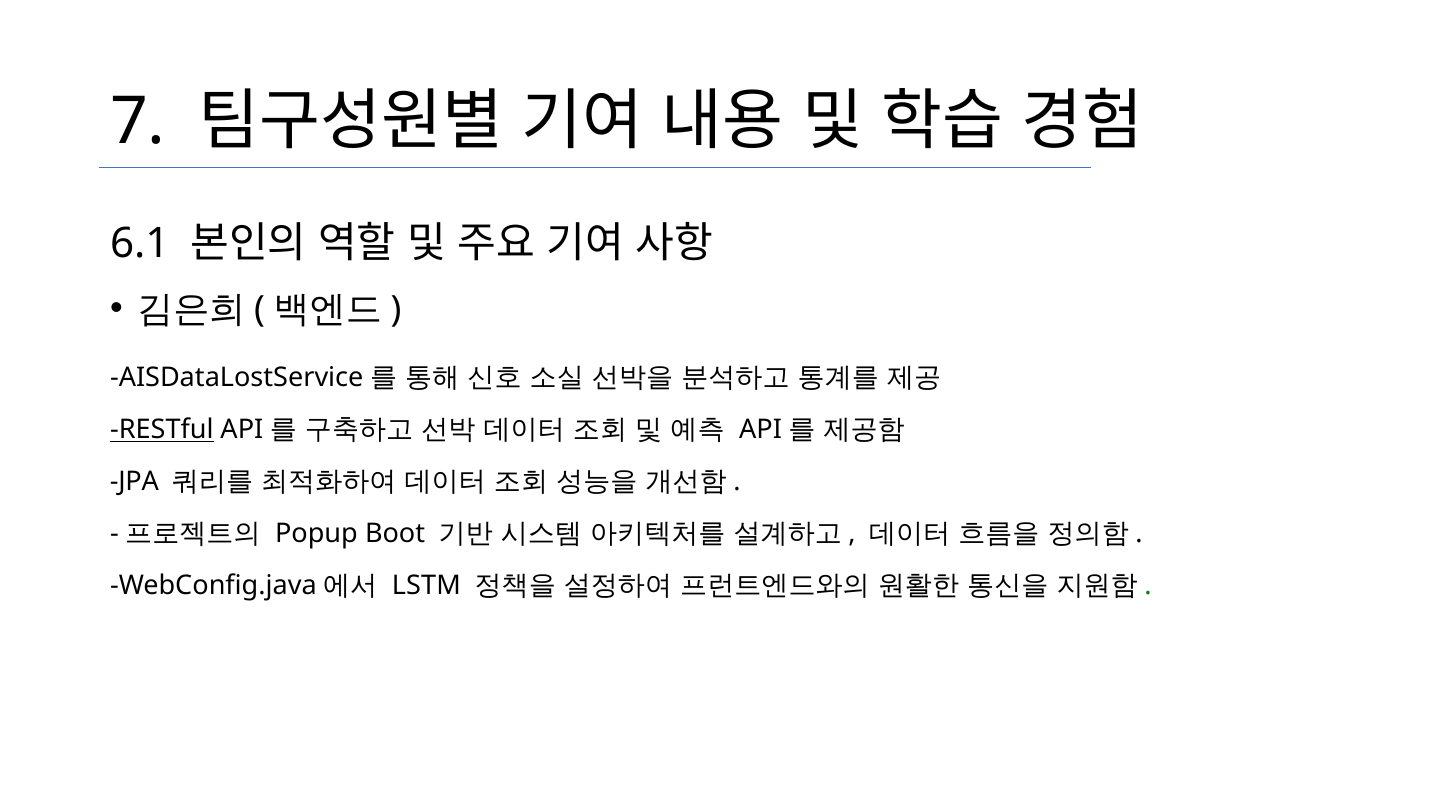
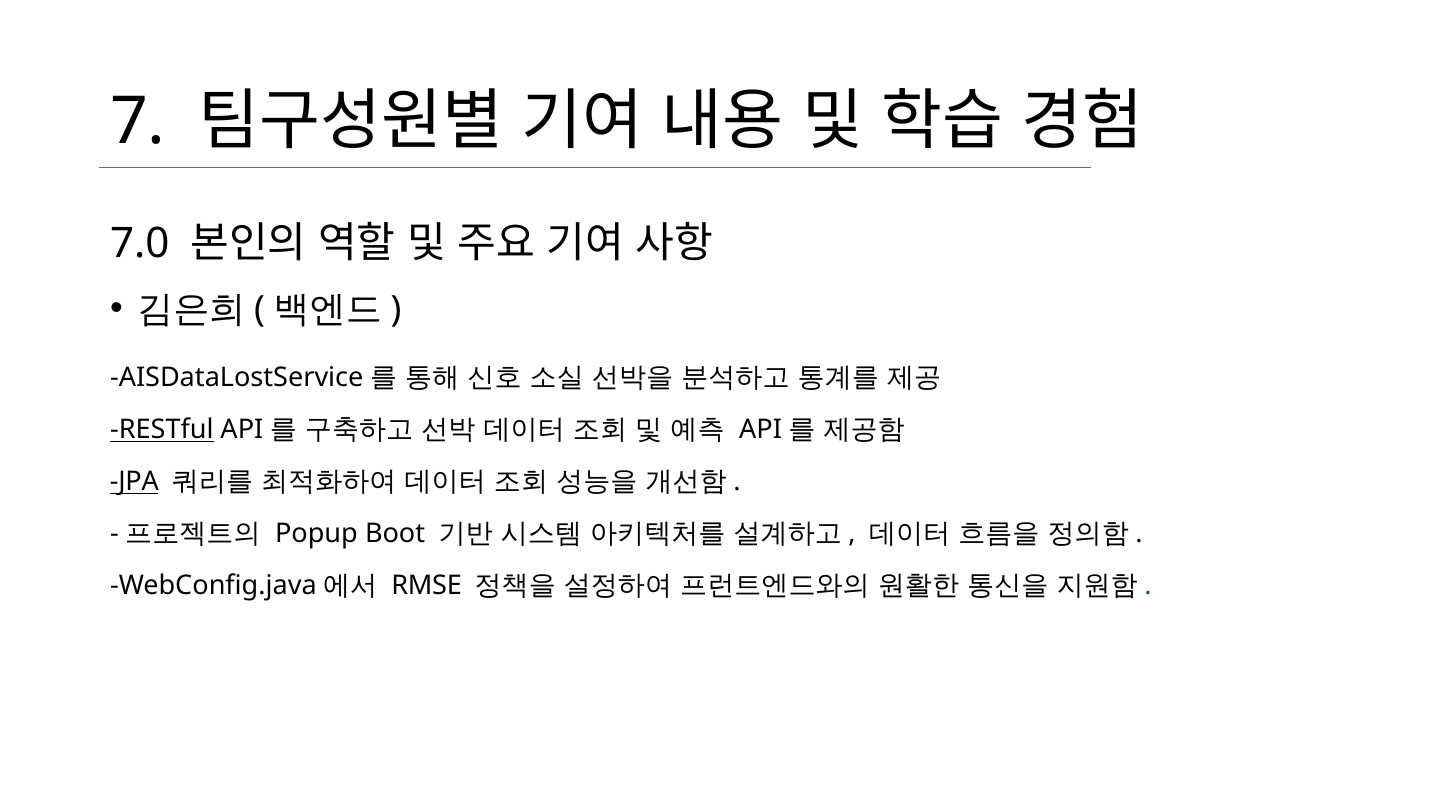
6.1: 6.1 -> 7.0 (140, 244)
JPA underline: none -> present (134, 482)
LSTM: LSTM -> RMSE (427, 586)
